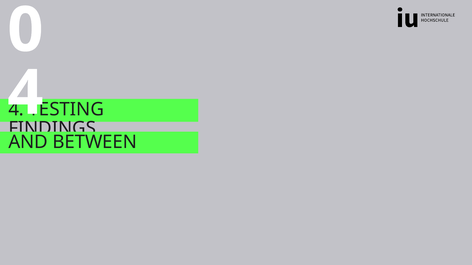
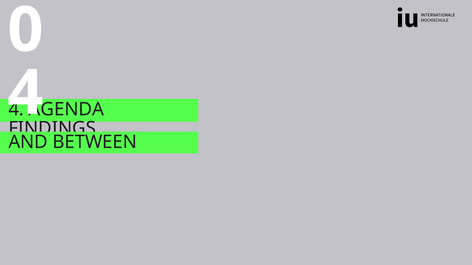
TESTING: TESTING -> AGENDA (66, 110)
